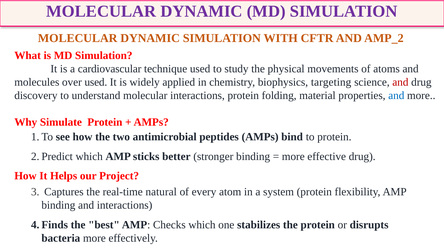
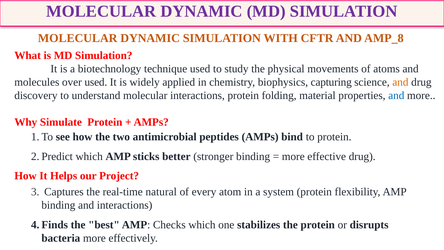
AMP_2: AMP_2 -> AMP_8 (384, 38)
cardiovascular: cardiovascular -> biotechnology (110, 69)
targeting: targeting -> capturing (331, 82)
and colour: red -> orange (400, 82)
